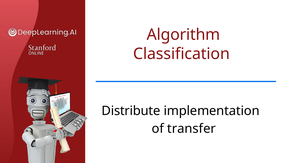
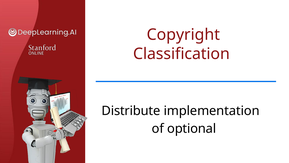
Algorithm: Algorithm -> Copyright (183, 35)
transfer: transfer -> optional (192, 128)
